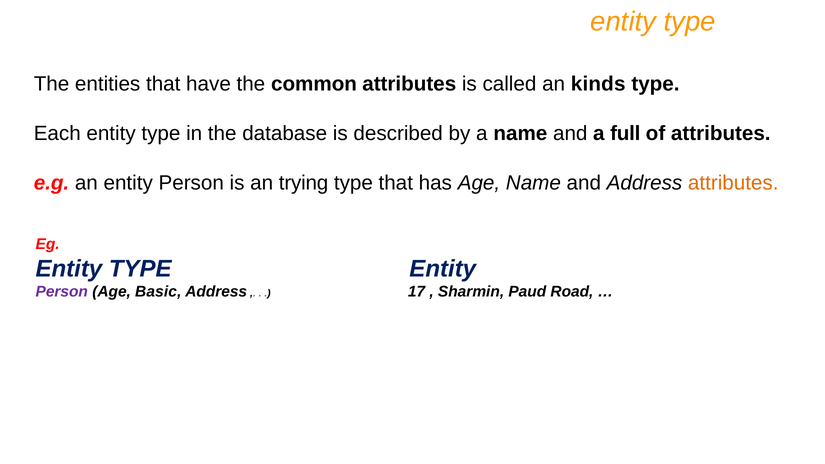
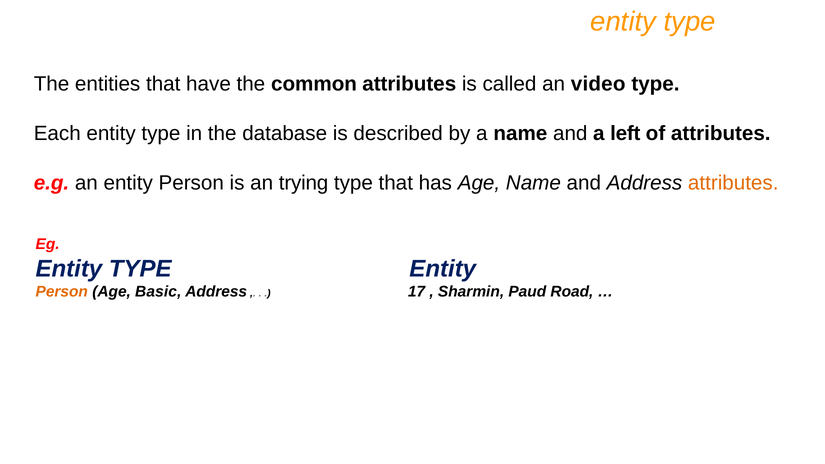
kinds: kinds -> video (598, 84)
full: full -> left (625, 133)
Person colour: purple -> orange (62, 292)
